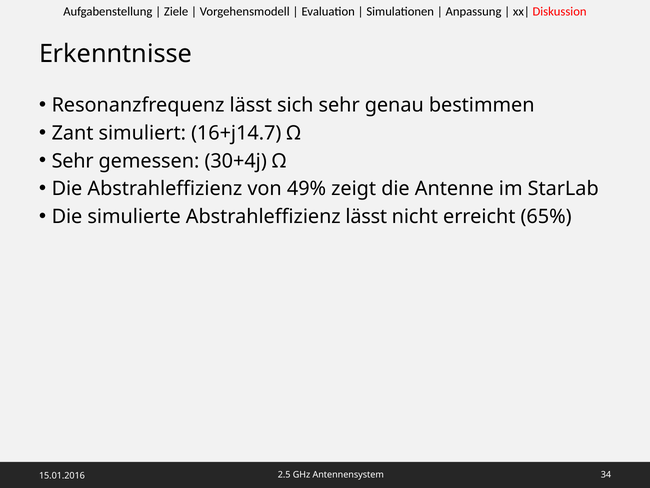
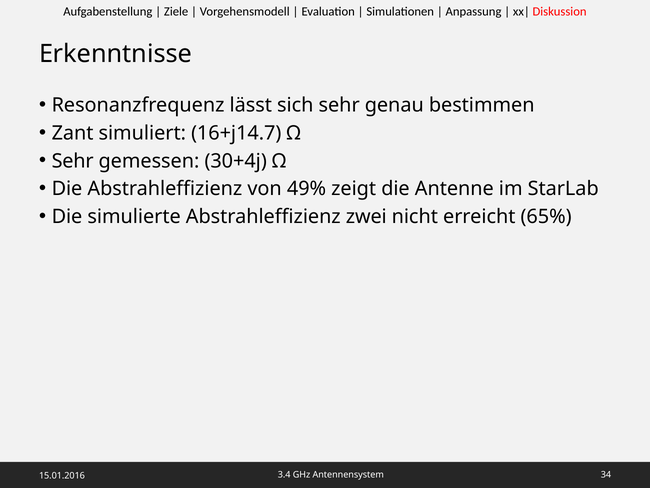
Abstrahleffizienz lässt: lässt -> zwei (366, 216)
2.5: 2.5 -> 3.4 (284, 474)
